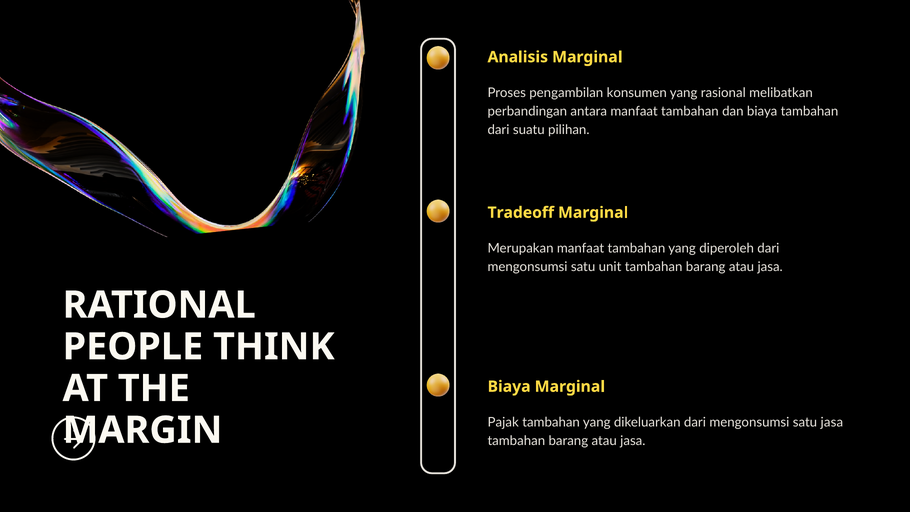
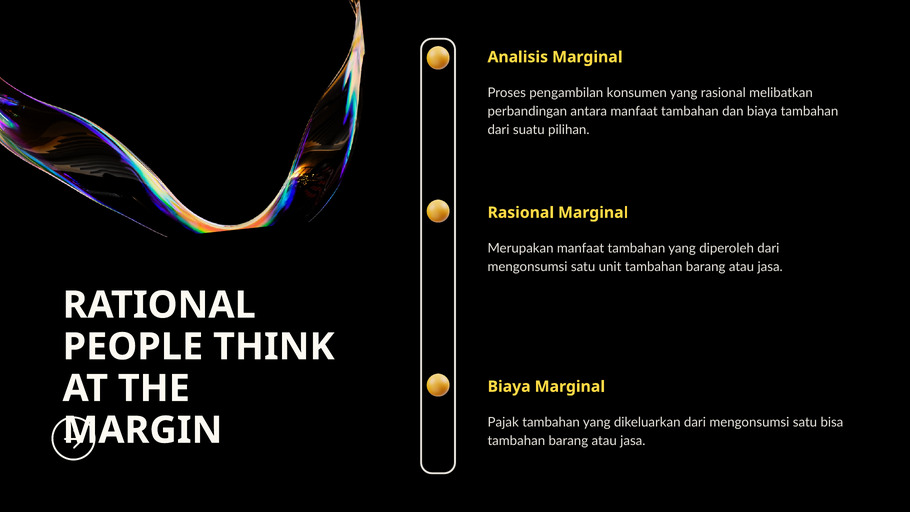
Tradeoff: Tradeoff -> Rasional (521, 213)
satu jasa: jasa -> bisa (832, 422)
